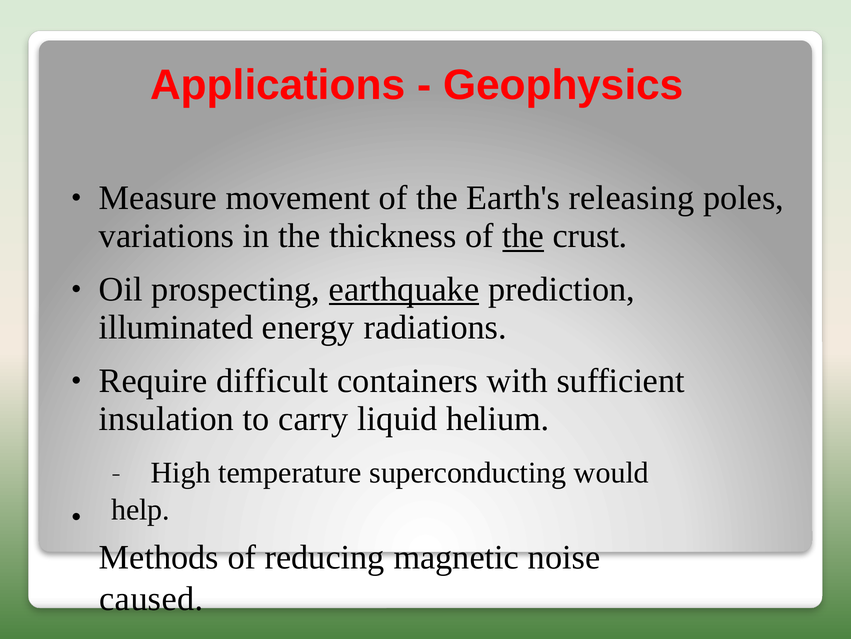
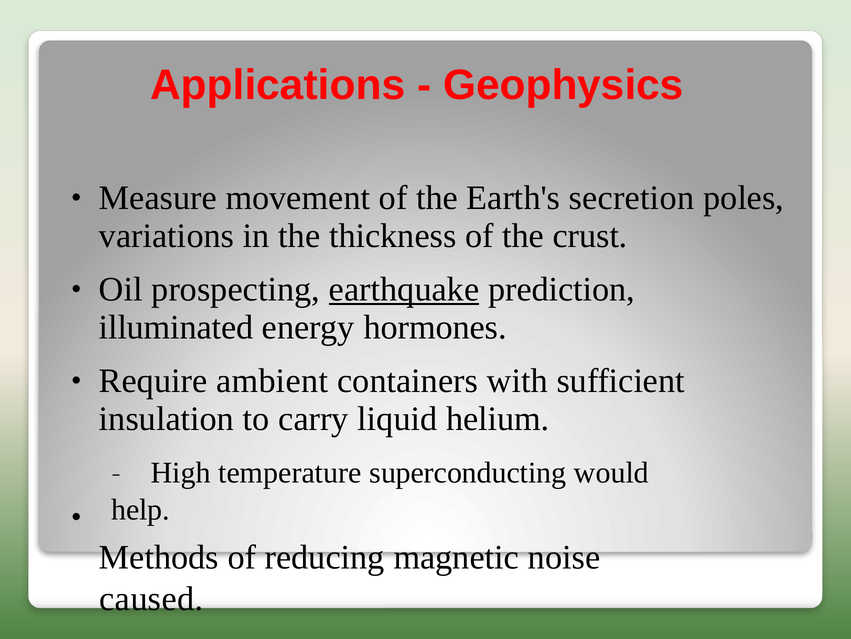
releasing: releasing -> secretion (631, 198)
the underline: present -> none (523, 236)
radiations: radiations -> hormones (435, 327)
difficult: difficult -> ambient (272, 380)
